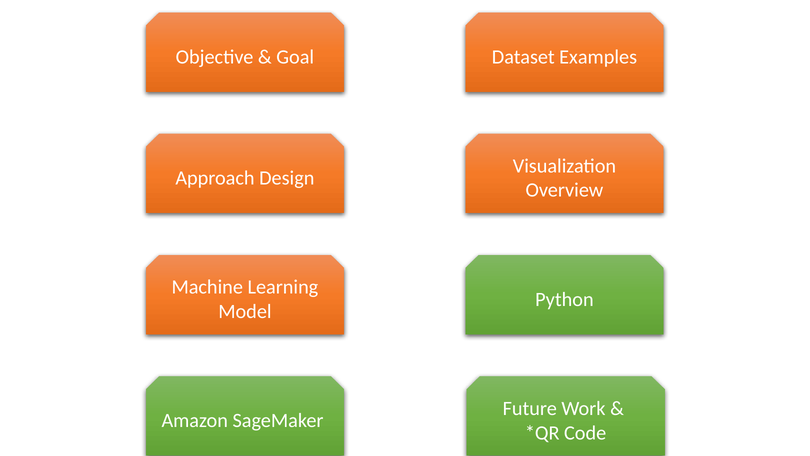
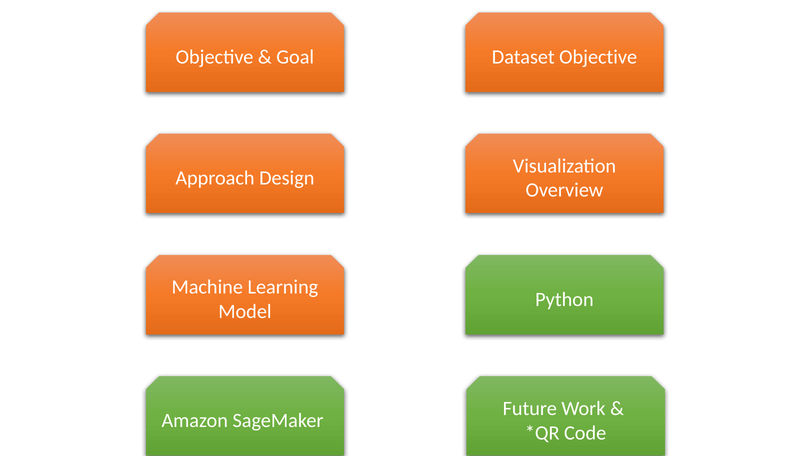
Dataset Examples: Examples -> Objective (598, 57)
